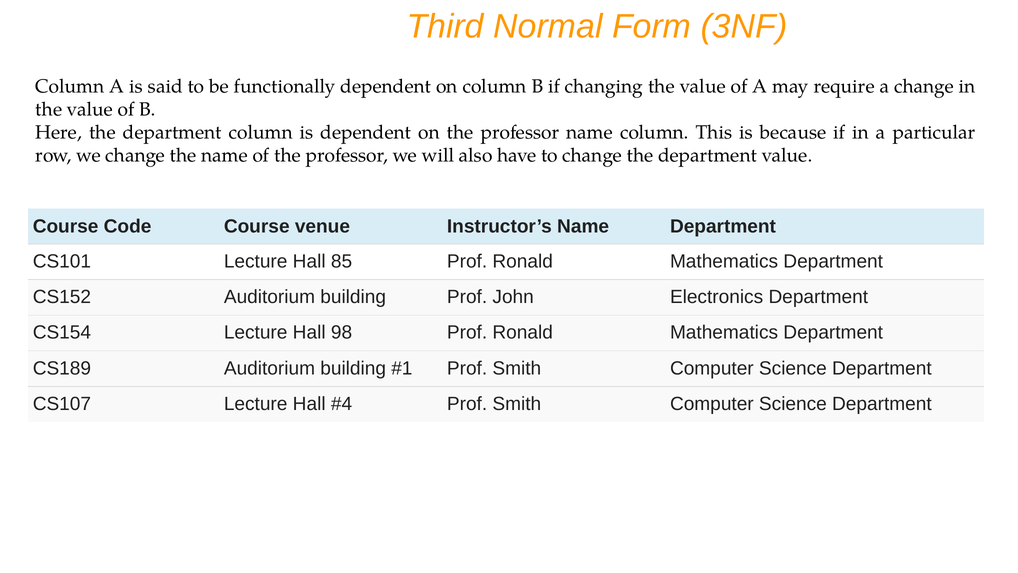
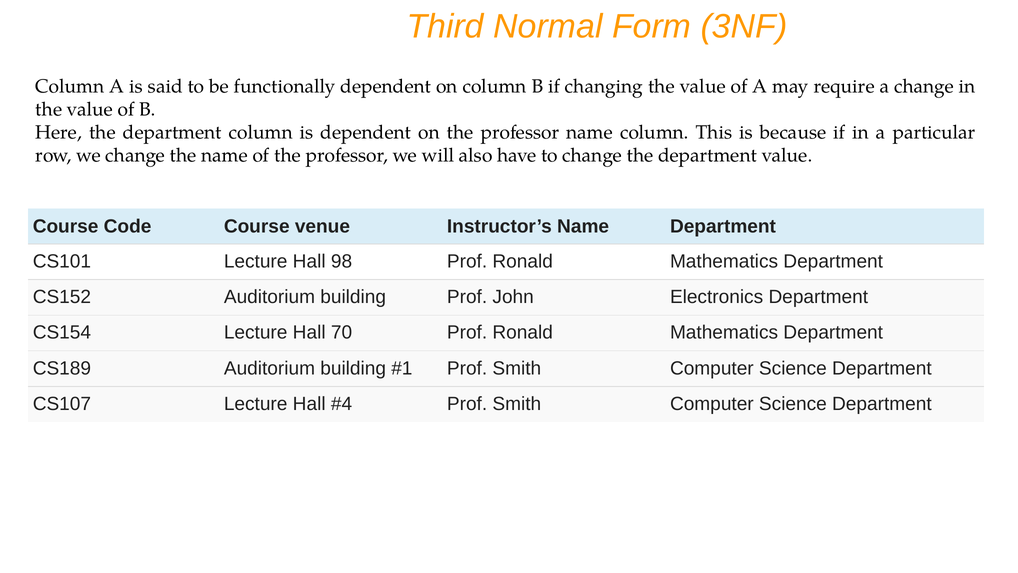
85: 85 -> 98 (342, 261)
98: 98 -> 70 (342, 332)
